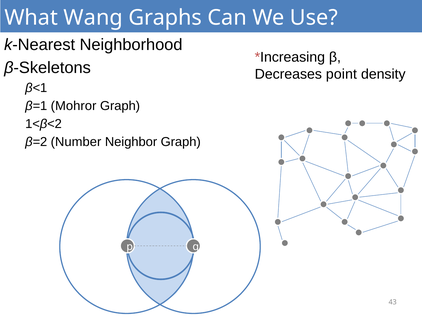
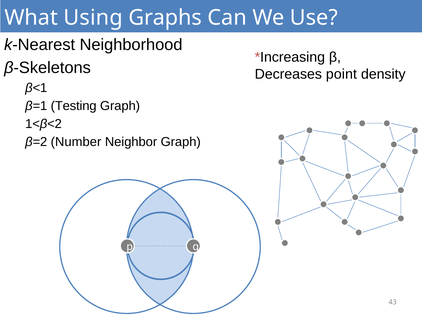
Wang: Wang -> Using (93, 18)
Mohror: Mohror -> Testing (74, 106)
